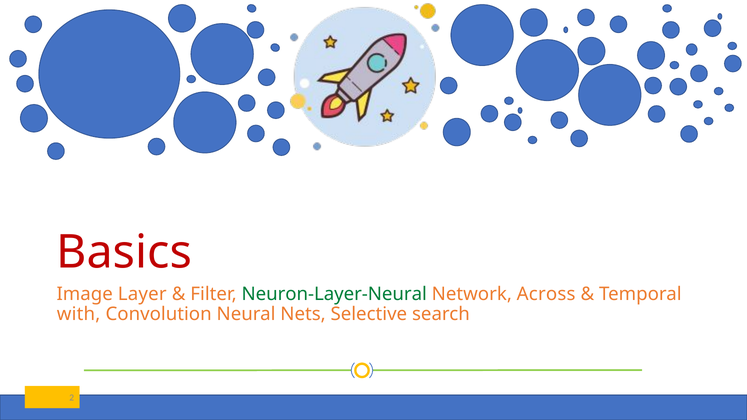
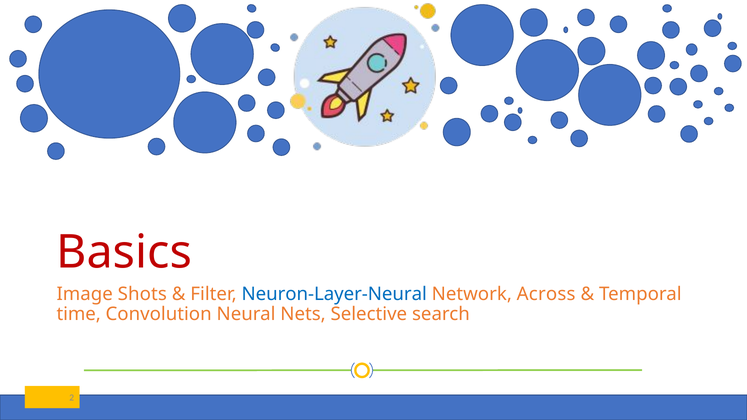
Layer: Layer -> Shots (142, 294)
Neuron-Layer-Neural colour: green -> blue (334, 294)
with: with -> time (79, 314)
